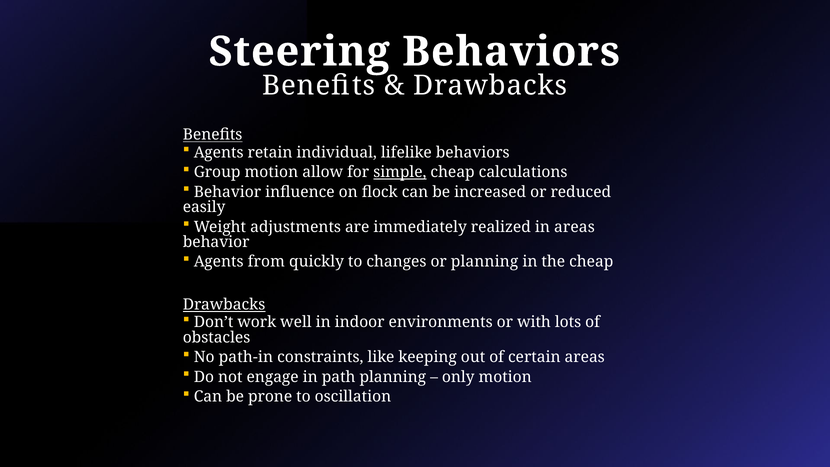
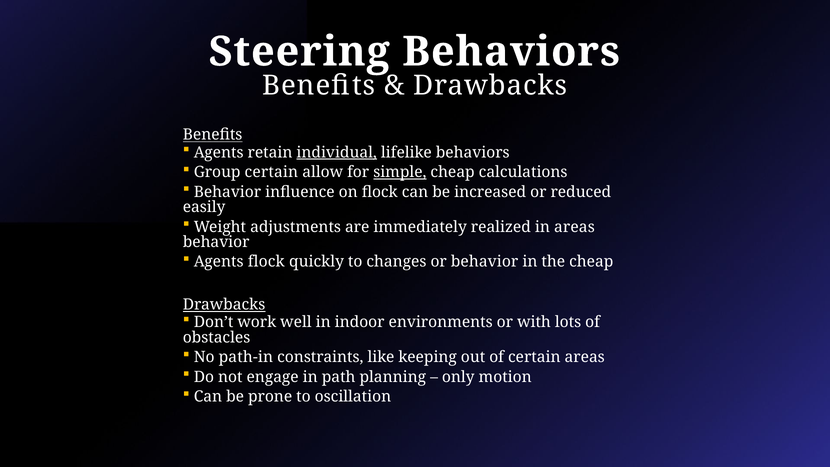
individual underline: none -> present (337, 152)
Group motion: motion -> certain (271, 172)
Agents from: from -> flock (266, 262)
or planning: planning -> behavior (485, 262)
